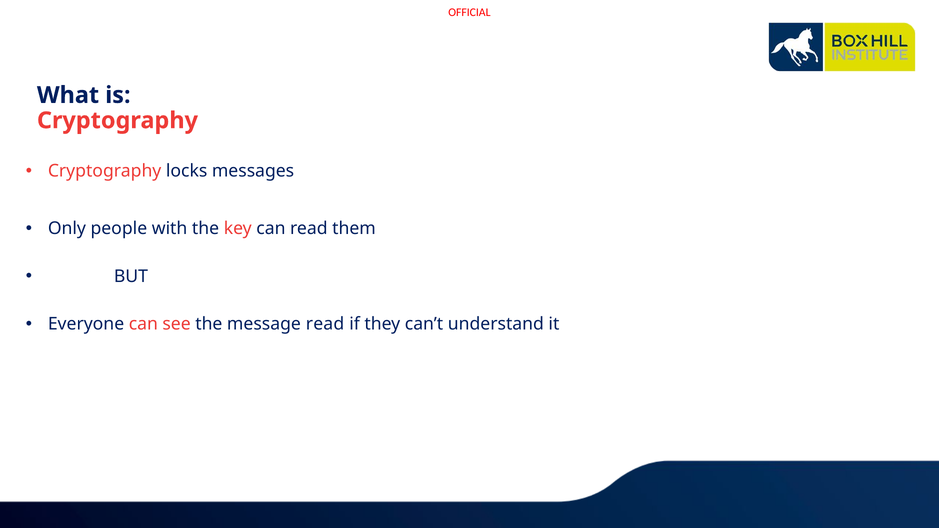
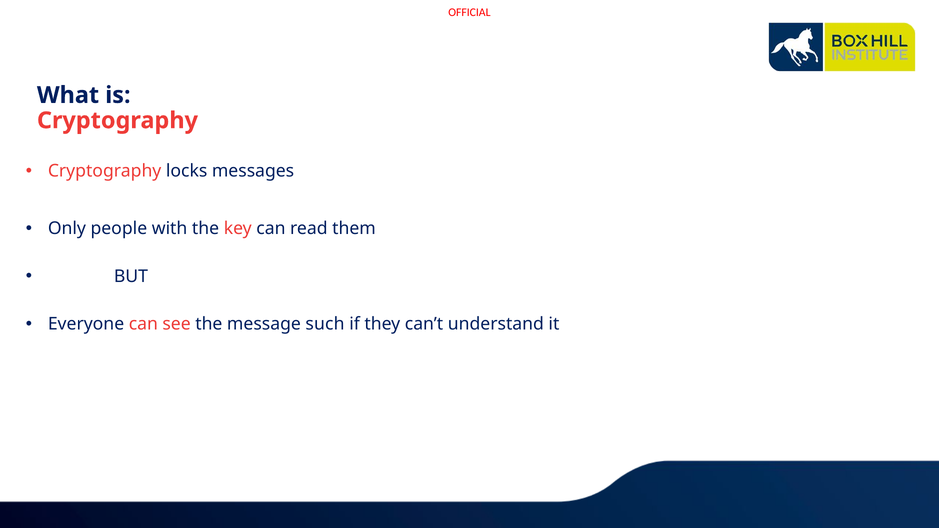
message read: read -> such (325, 324)
